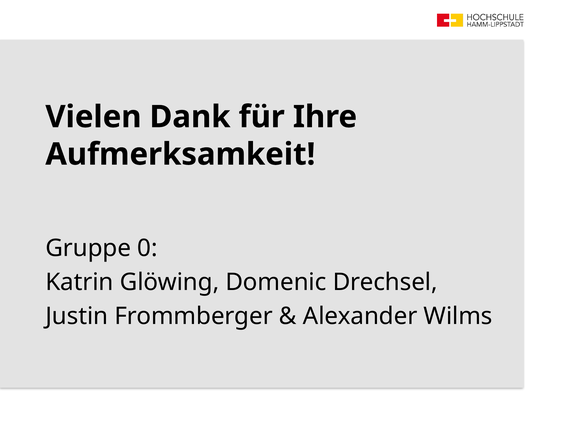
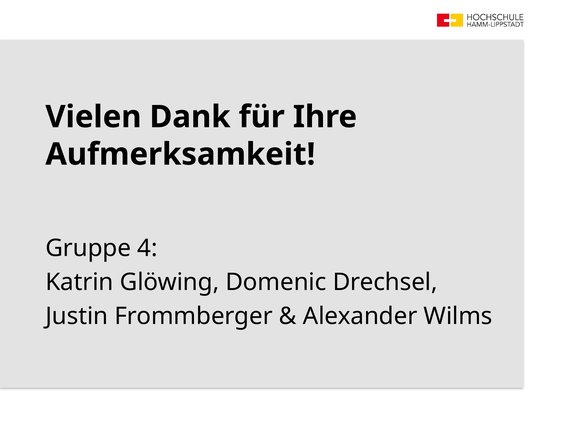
0: 0 -> 4 (147, 248)
